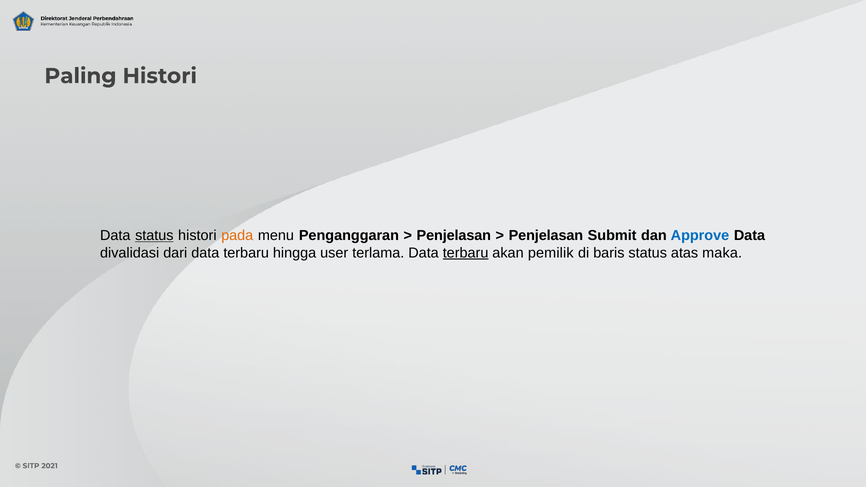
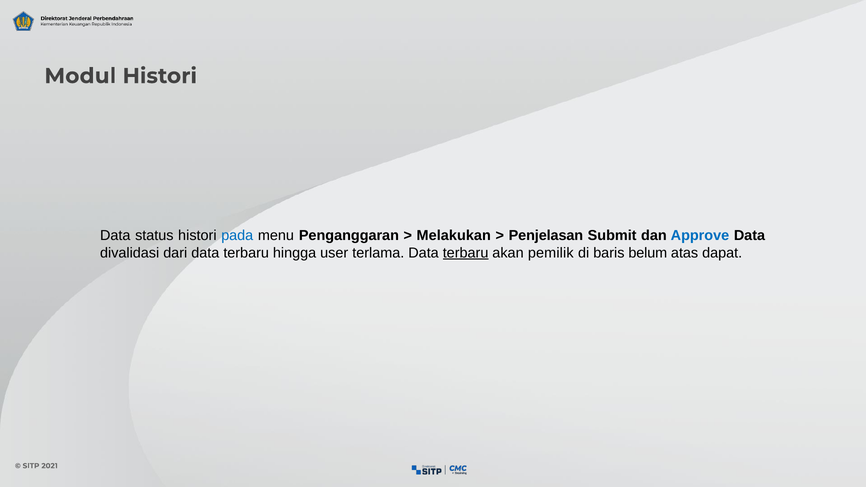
Paling: Paling -> Modul (80, 76)
status underline: present -> none (154, 236)
pada colour: orange -> blue (237, 236)
Penjelasan: Penjelasan -> Melakukan (454, 236)
baris status: status -> belum (648, 253)
maka: maka -> dapat (722, 253)
